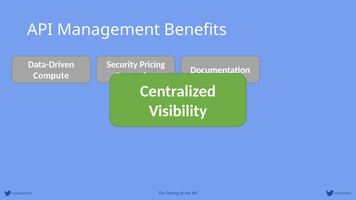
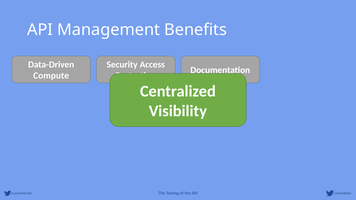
Pricing: Pricing -> Access (152, 65)
